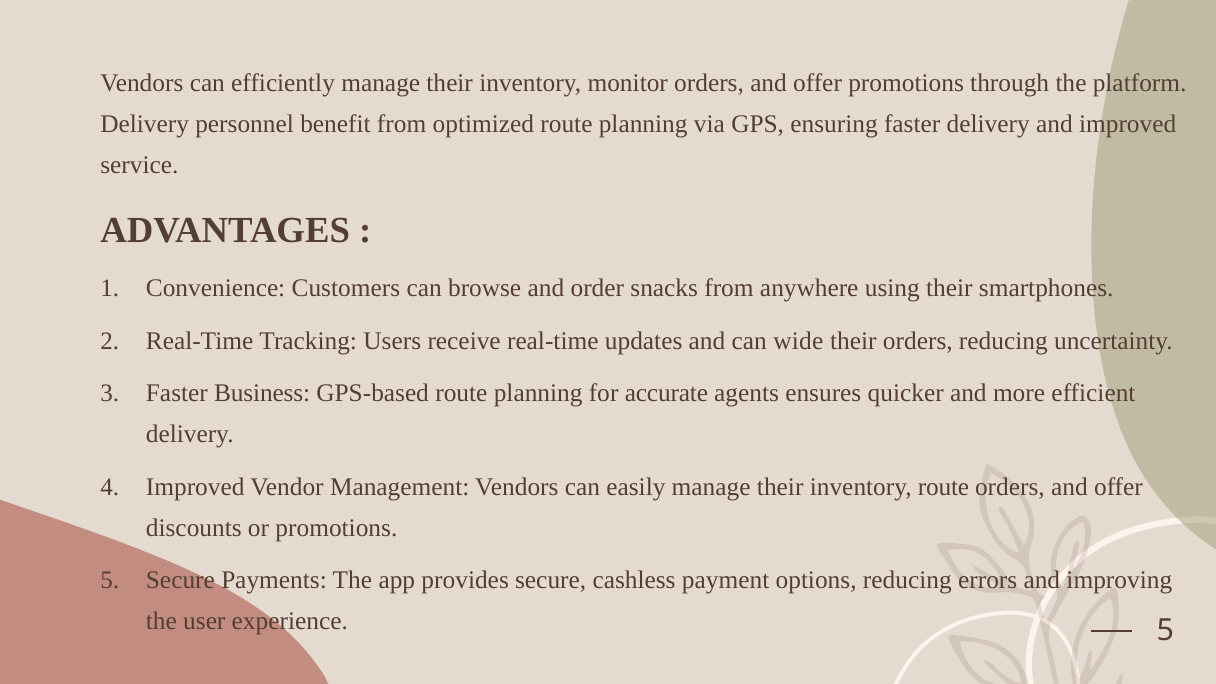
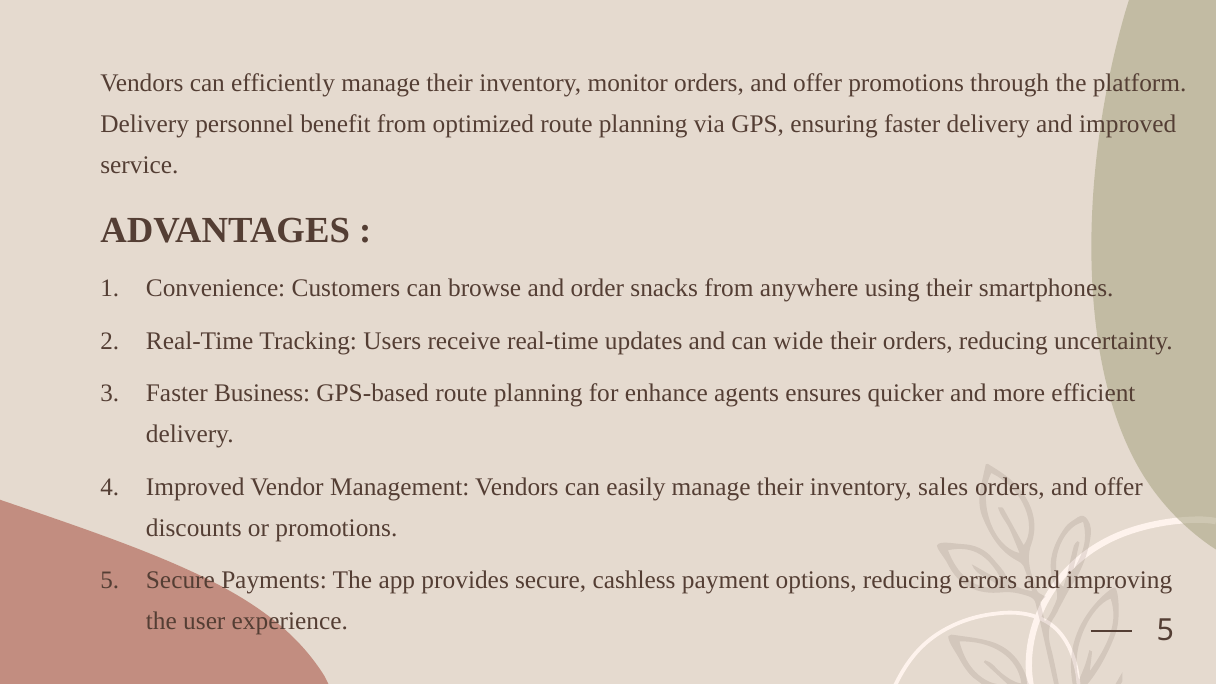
accurate: accurate -> enhance (666, 393)
inventory route: route -> sales (943, 487)
